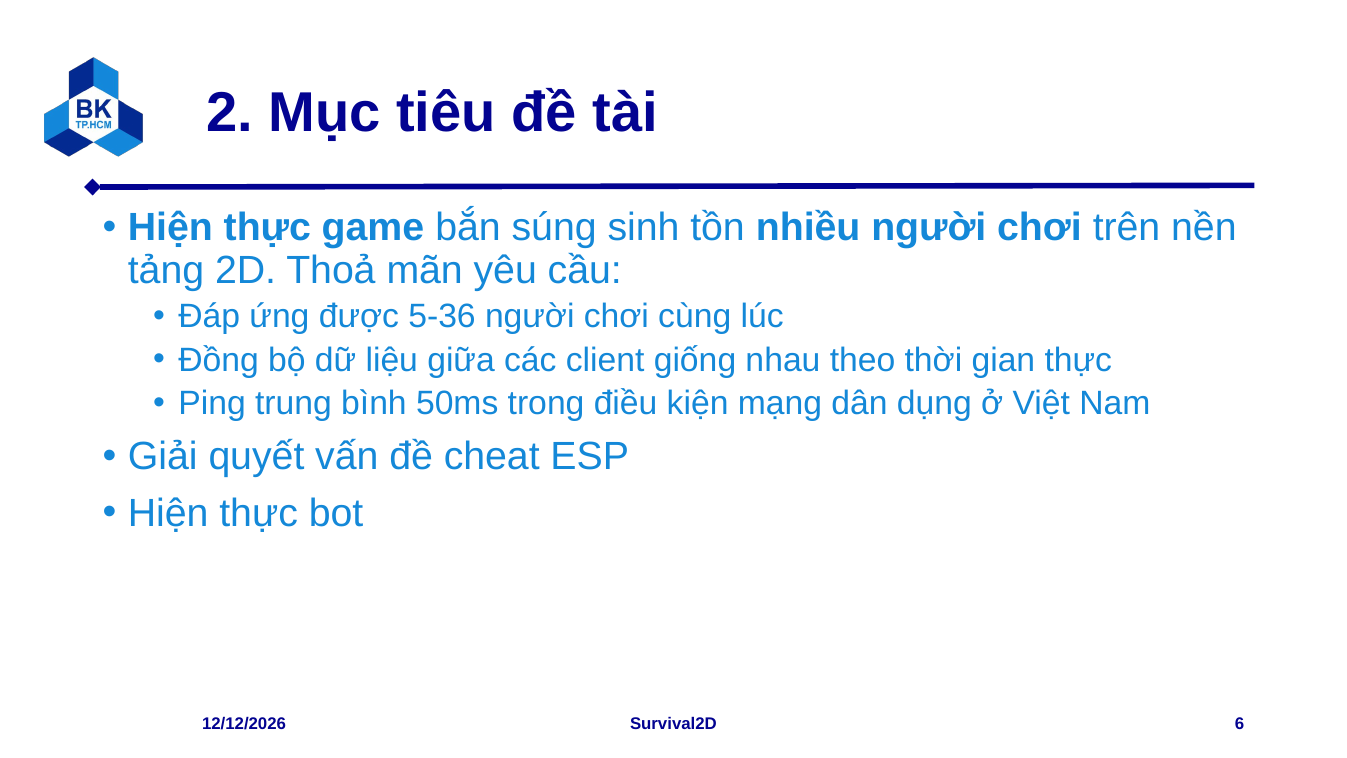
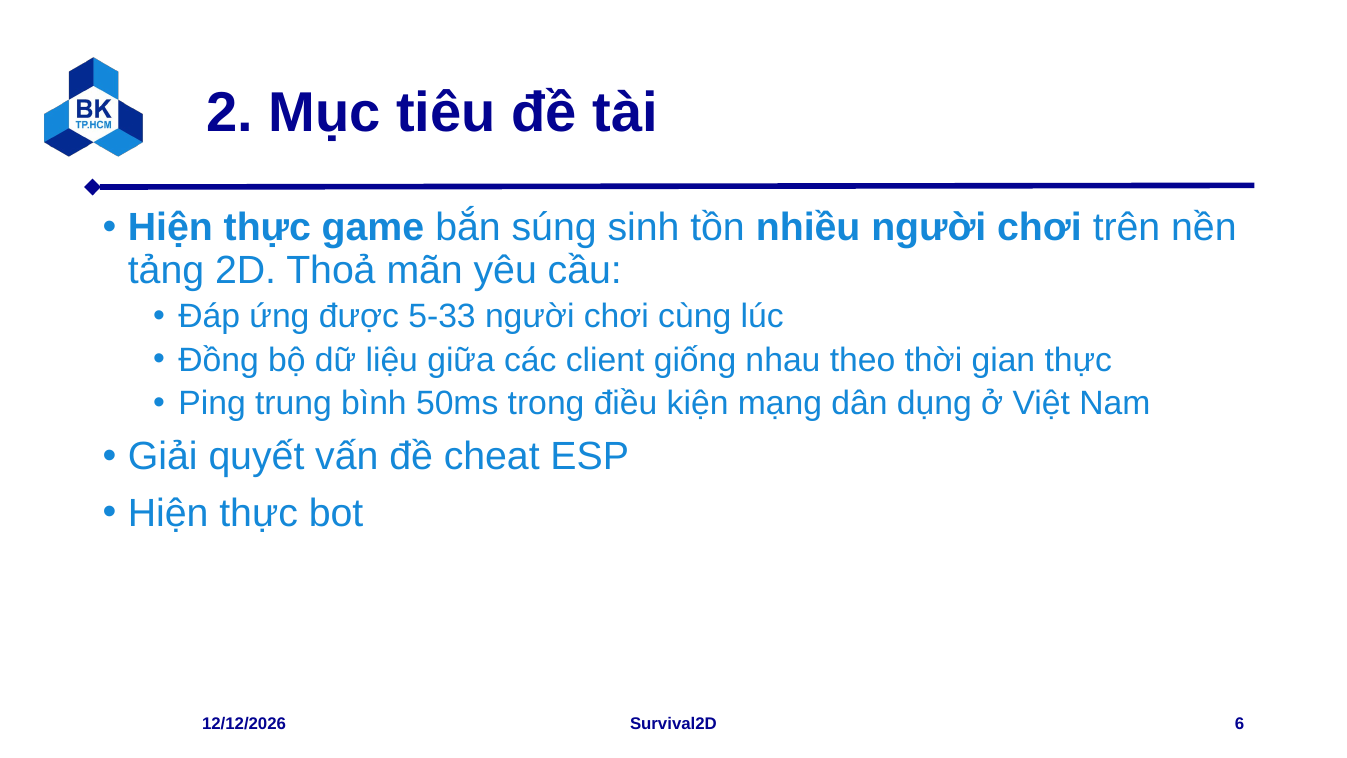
5-36: 5-36 -> 5-33 (442, 317)
